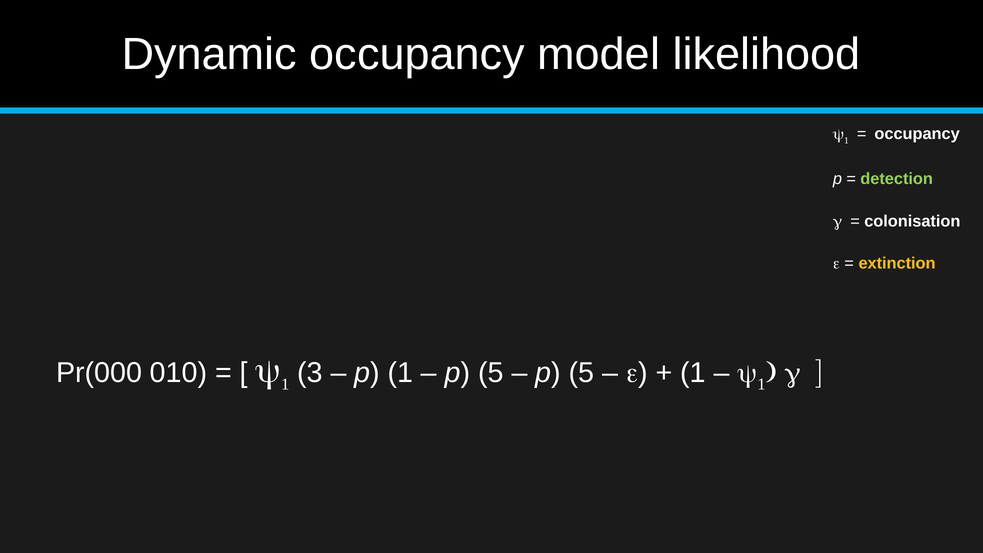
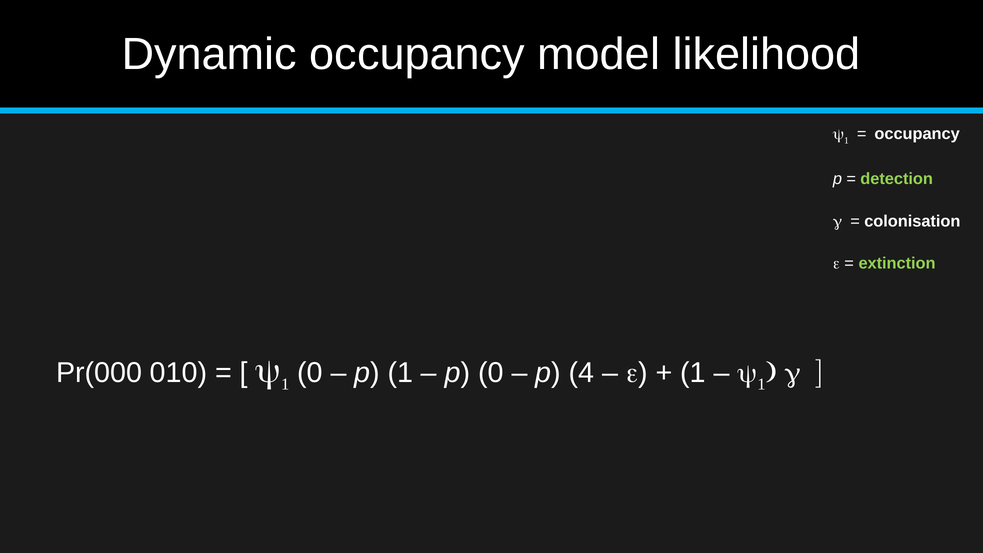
extinction colour: yellow -> light green (897, 263)
1 3: 3 -> 0 (310, 373)
5: 5 -> 0 (491, 373)
5: 5 -> 4 (581, 373)
